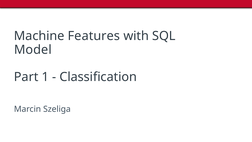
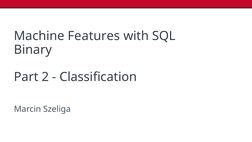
Model: Model -> Binary (33, 50)
1: 1 -> 2 (45, 77)
